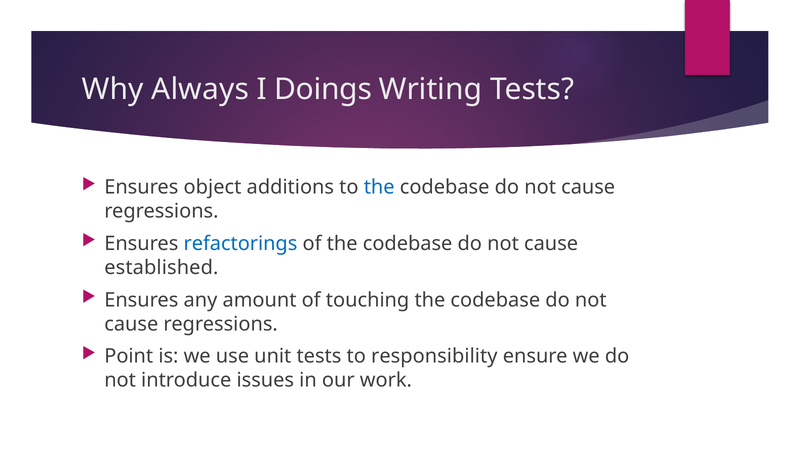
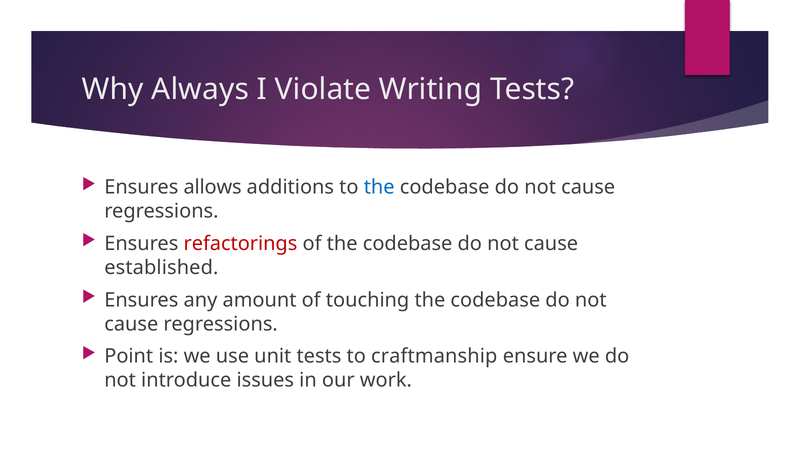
Doings: Doings -> Violate (323, 89)
object: object -> allows (213, 187)
refactorings colour: blue -> red (240, 244)
responsibility: responsibility -> craftmanship (434, 356)
